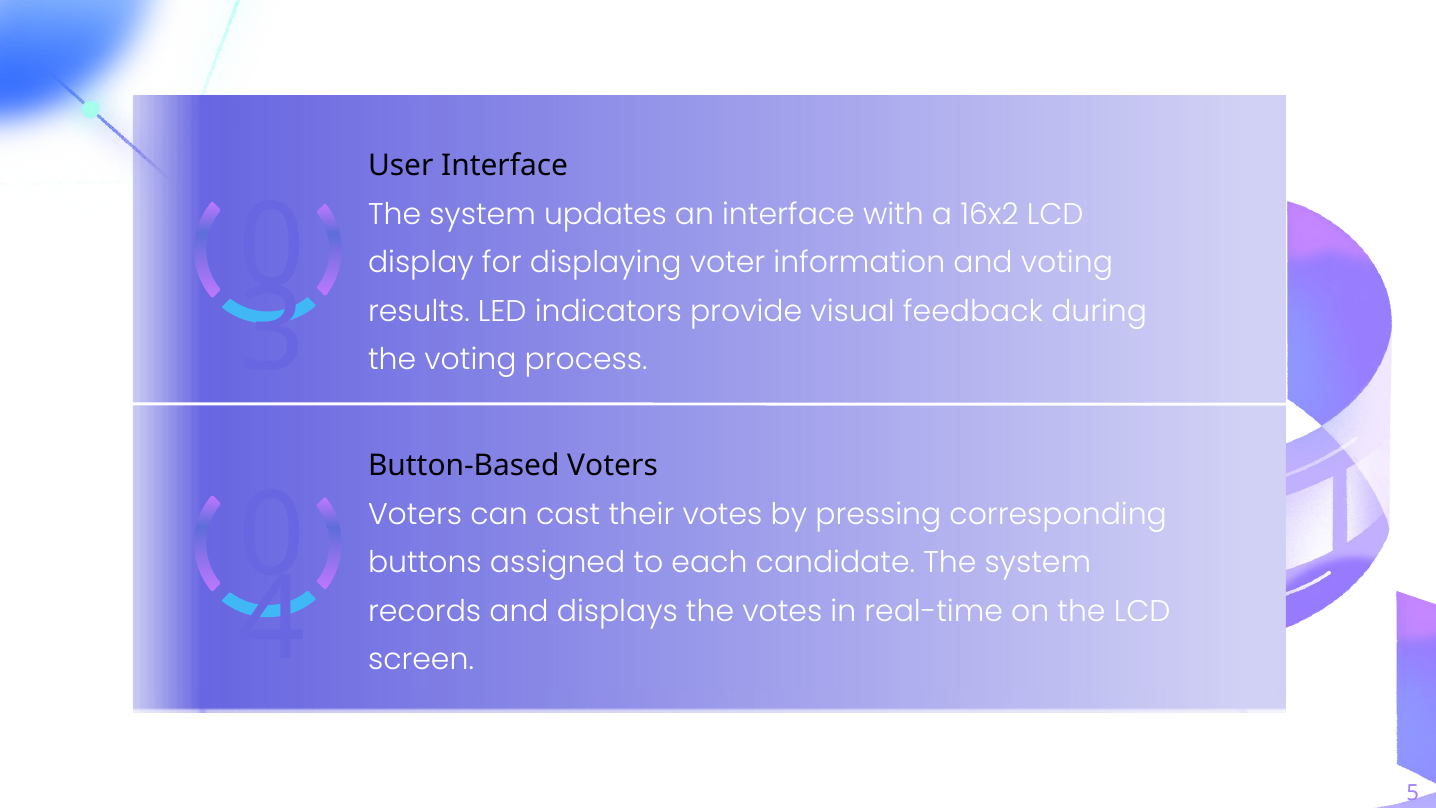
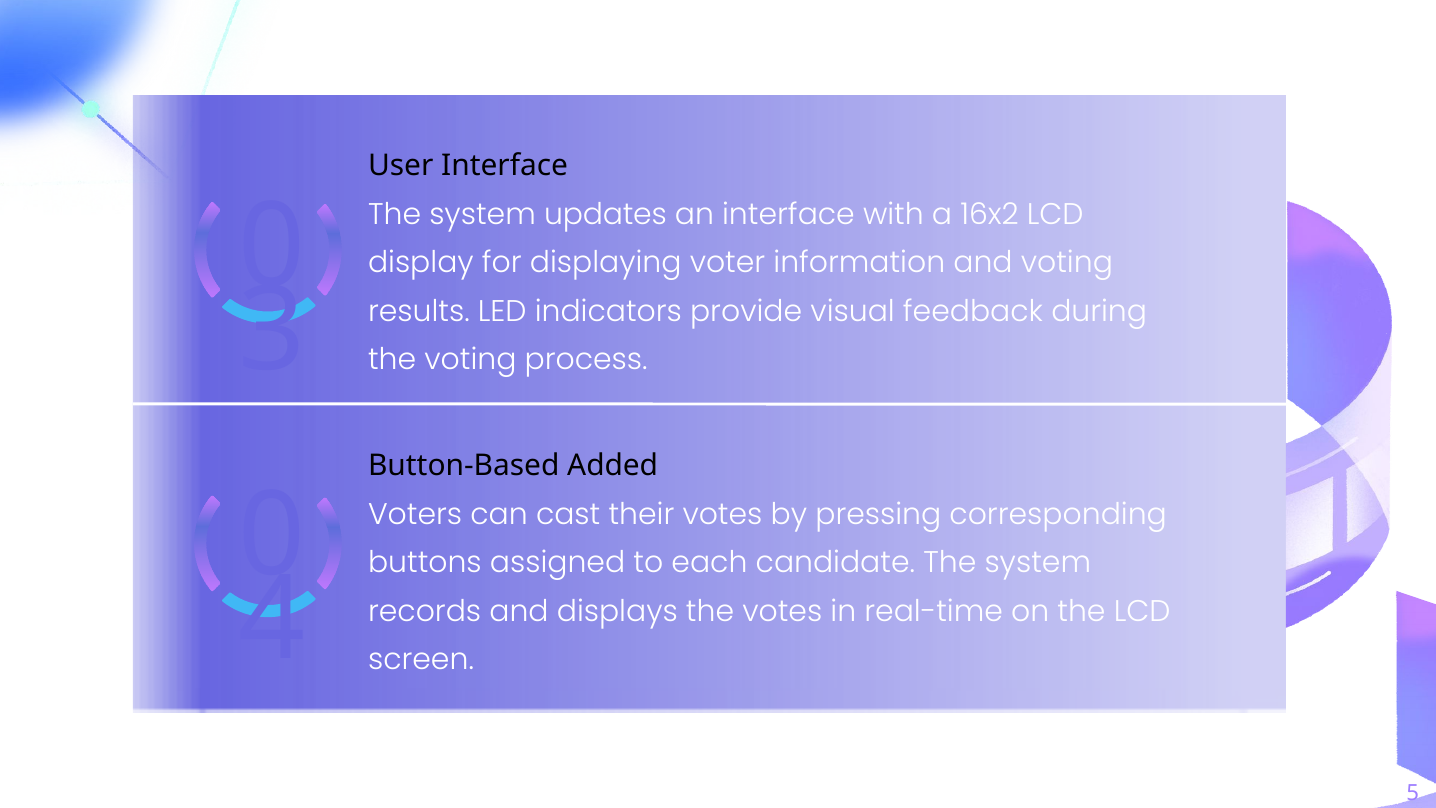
Button-Based Voters: Voters -> Added (613, 466)
